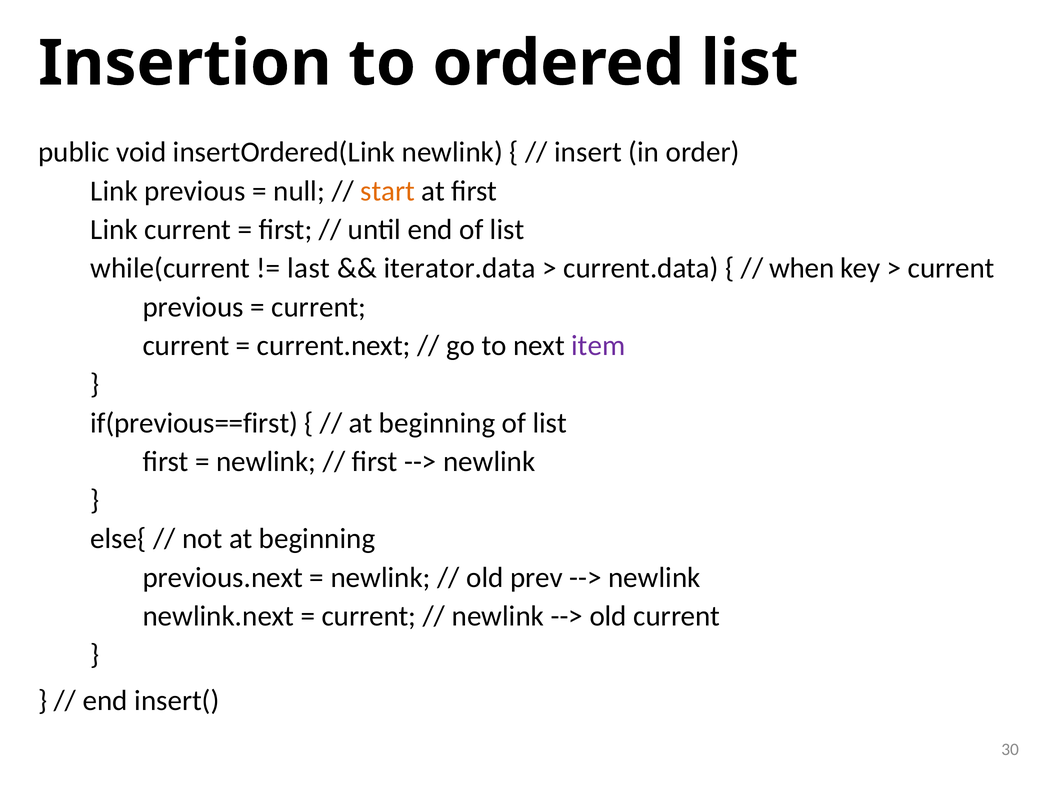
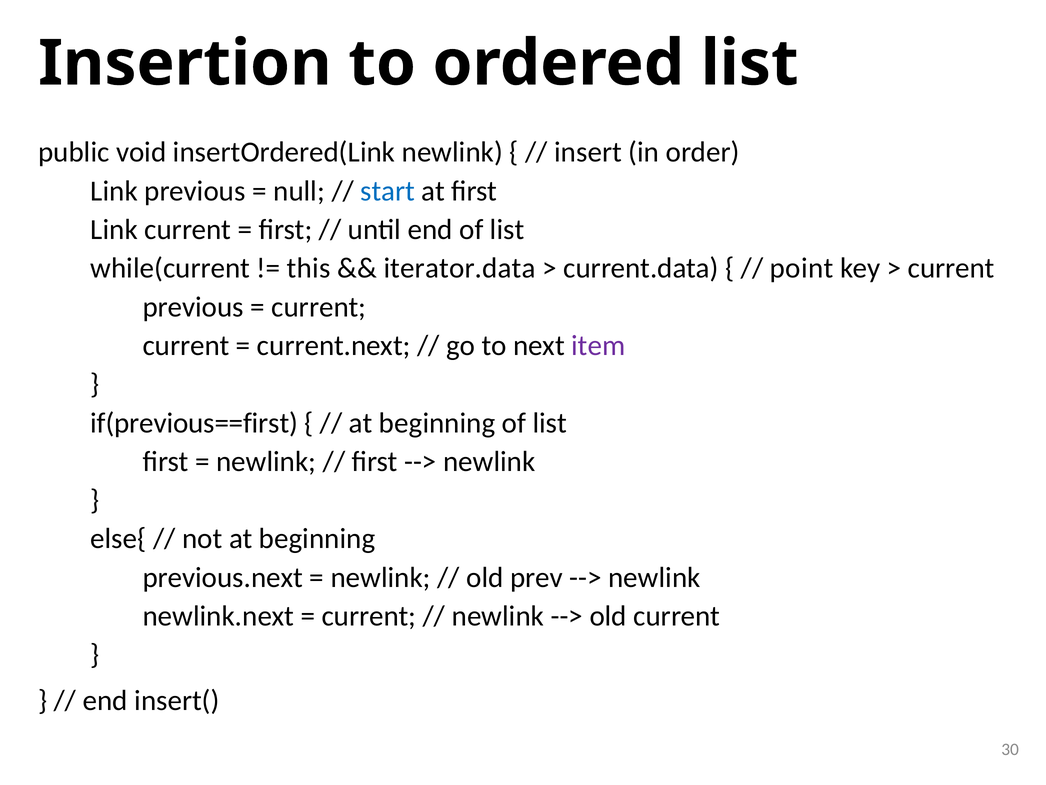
start colour: orange -> blue (388, 191)
last: last -> this (309, 268)
when: when -> point (802, 268)
